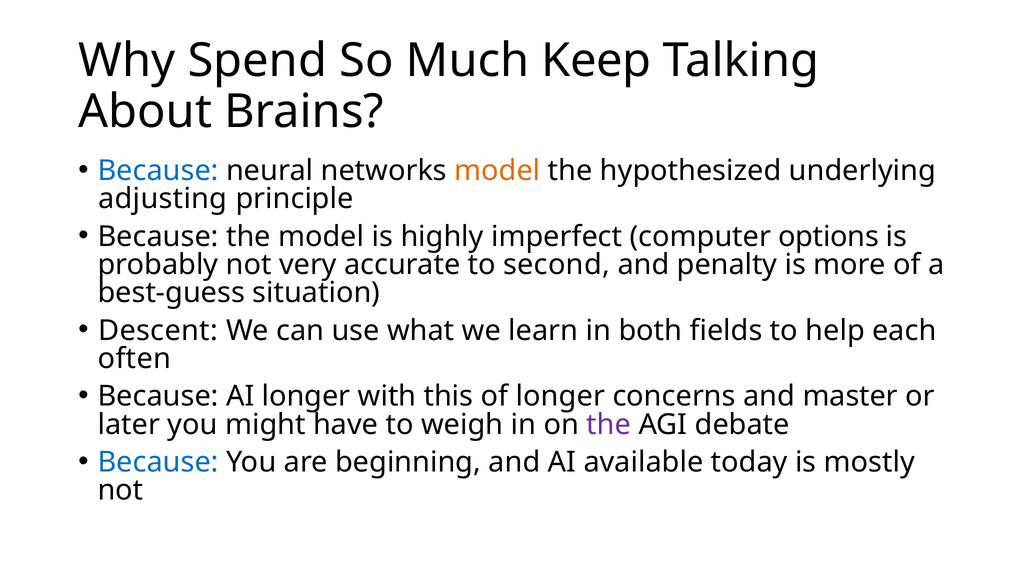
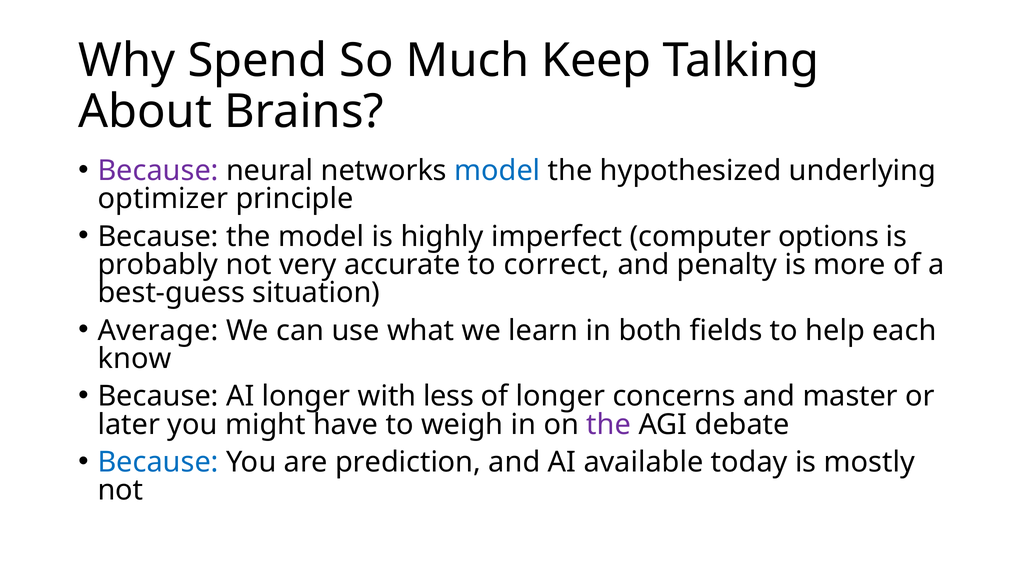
Because colour: blue -> purple (158, 171)
model colour: orange -> blue (497, 171)
adjusting: adjusting -> optimizer (163, 199)
second: second -> correct (557, 265)
Descent: Descent -> Average (158, 331)
often: often -> know (135, 359)
this: this -> less (449, 397)
beginning: beginning -> prediction (408, 462)
